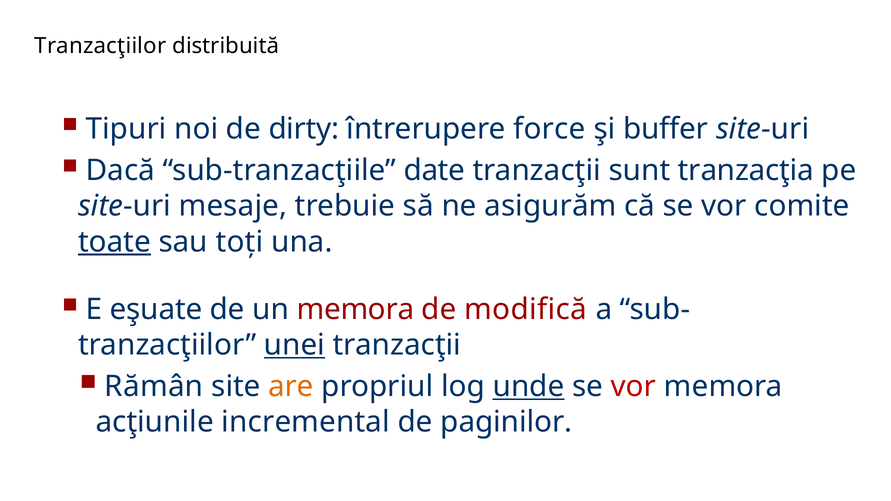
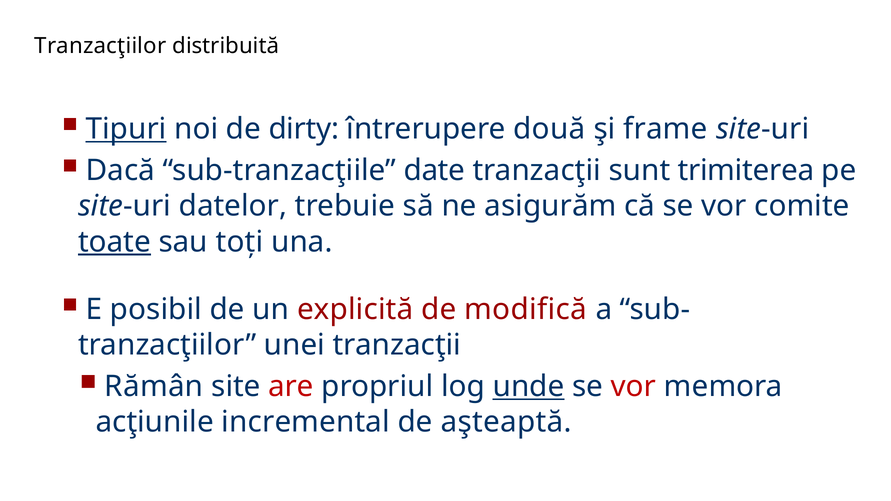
Tipuri underline: none -> present (126, 129)
force: force -> două (549, 129)
buffer: buffer -> frame (665, 129)
tranzacţia: tranzacţia -> trimiterea (746, 171)
mesaje: mesaje -> datelor (233, 206)
eşuate: eşuate -> posibil (156, 309)
un memora: memora -> explicită (355, 309)
unei underline: present -> none (294, 345)
are colour: orange -> red (291, 387)
paginilor: paginilor -> aşteaptă (506, 422)
